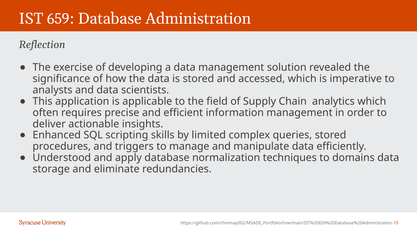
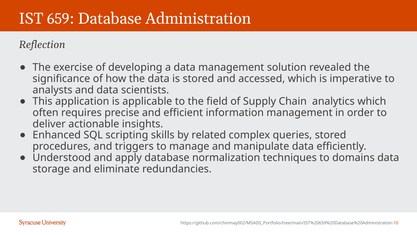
limited: limited -> related (209, 135)
